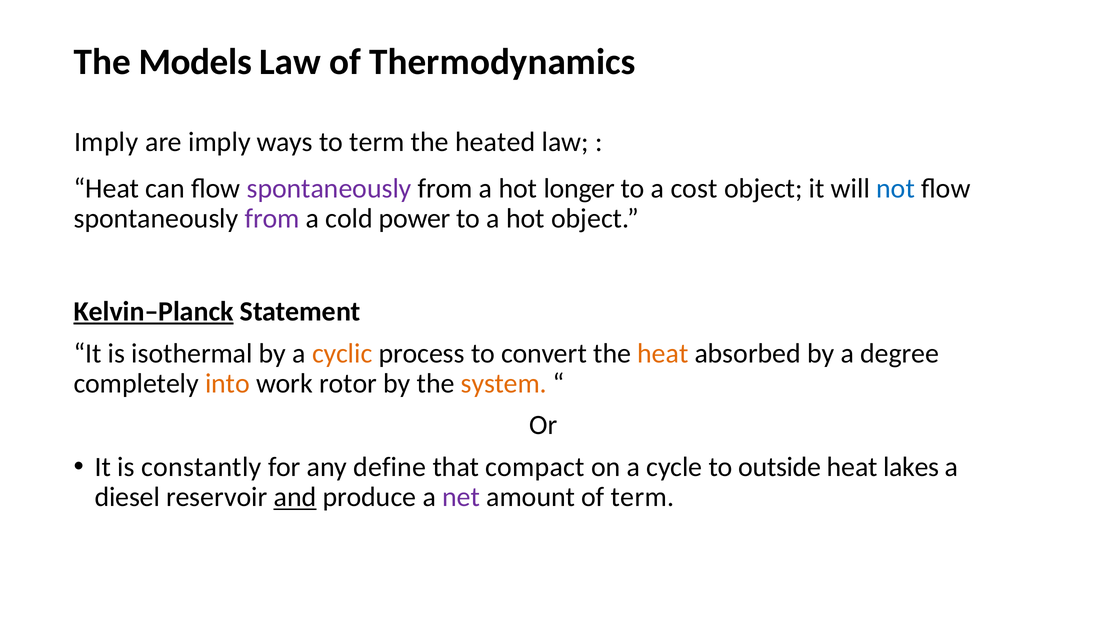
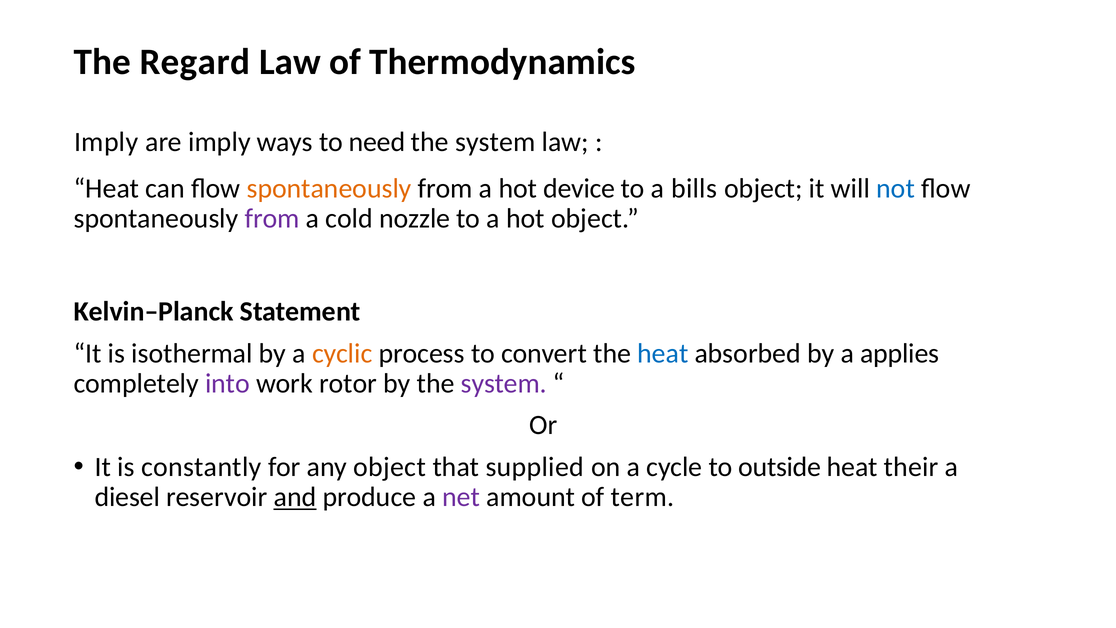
Models: Models -> Regard (195, 62)
to term: term -> need (377, 142)
heated: heated -> system (495, 142)
spontaneously colour: purple -> orange (329, 189)
longer: longer -> device (579, 189)
cost: cost -> bills (694, 189)
power: power -> nozzle (415, 219)
Kelvin–Planck underline: present -> none (154, 311)
heat colour: orange -> blue (663, 353)
degree: degree -> applies (900, 353)
into colour: orange -> purple (228, 383)
system colour: orange -> purple (504, 383)
any define: define -> object (390, 467)
compact: compact -> supplied (535, 467)
lakes: lakes -> their (911, 467)
